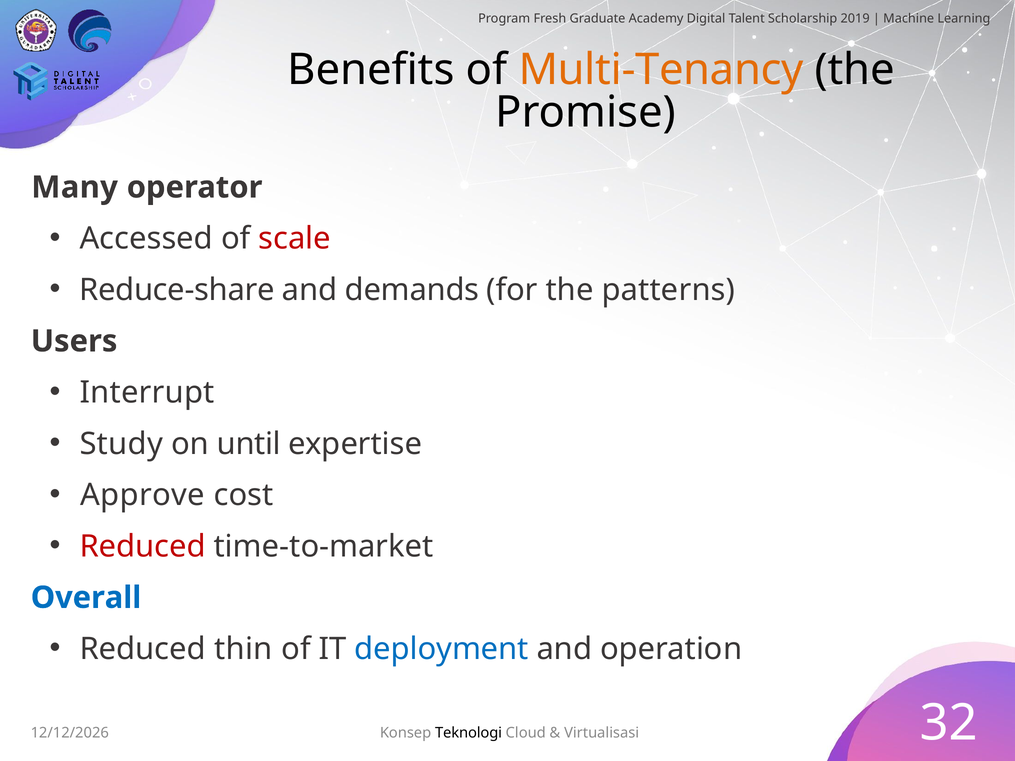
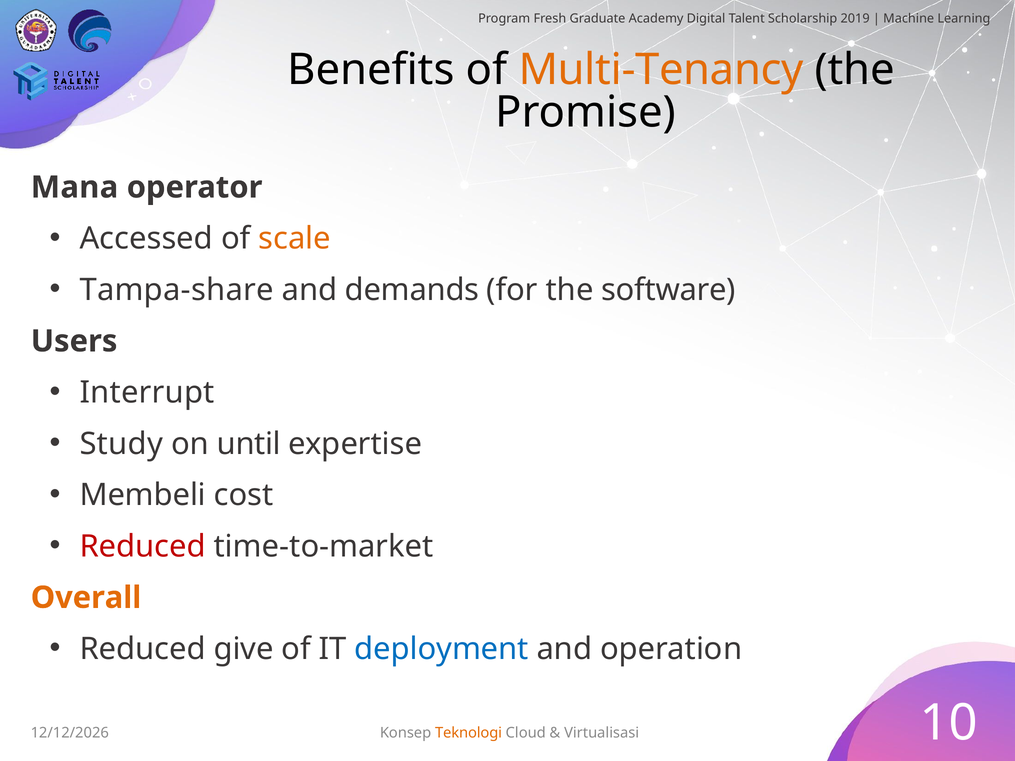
Many: Many -> Mana (75, 187)
scale colour: red -> orange (295, 239)
Reduce-share: Reduce-share -> Tampa-share (177, 290)
patterns: patterns -> software (669, 290)
Approve: Approve -> Membeli (143, 495)
Overall colour: blue -> orange (86, 598)
thin: thin -> give (244, 649)
Teknologi colour: black -> orange (469, 733)
32: 32 -> 10 (949, 723)
